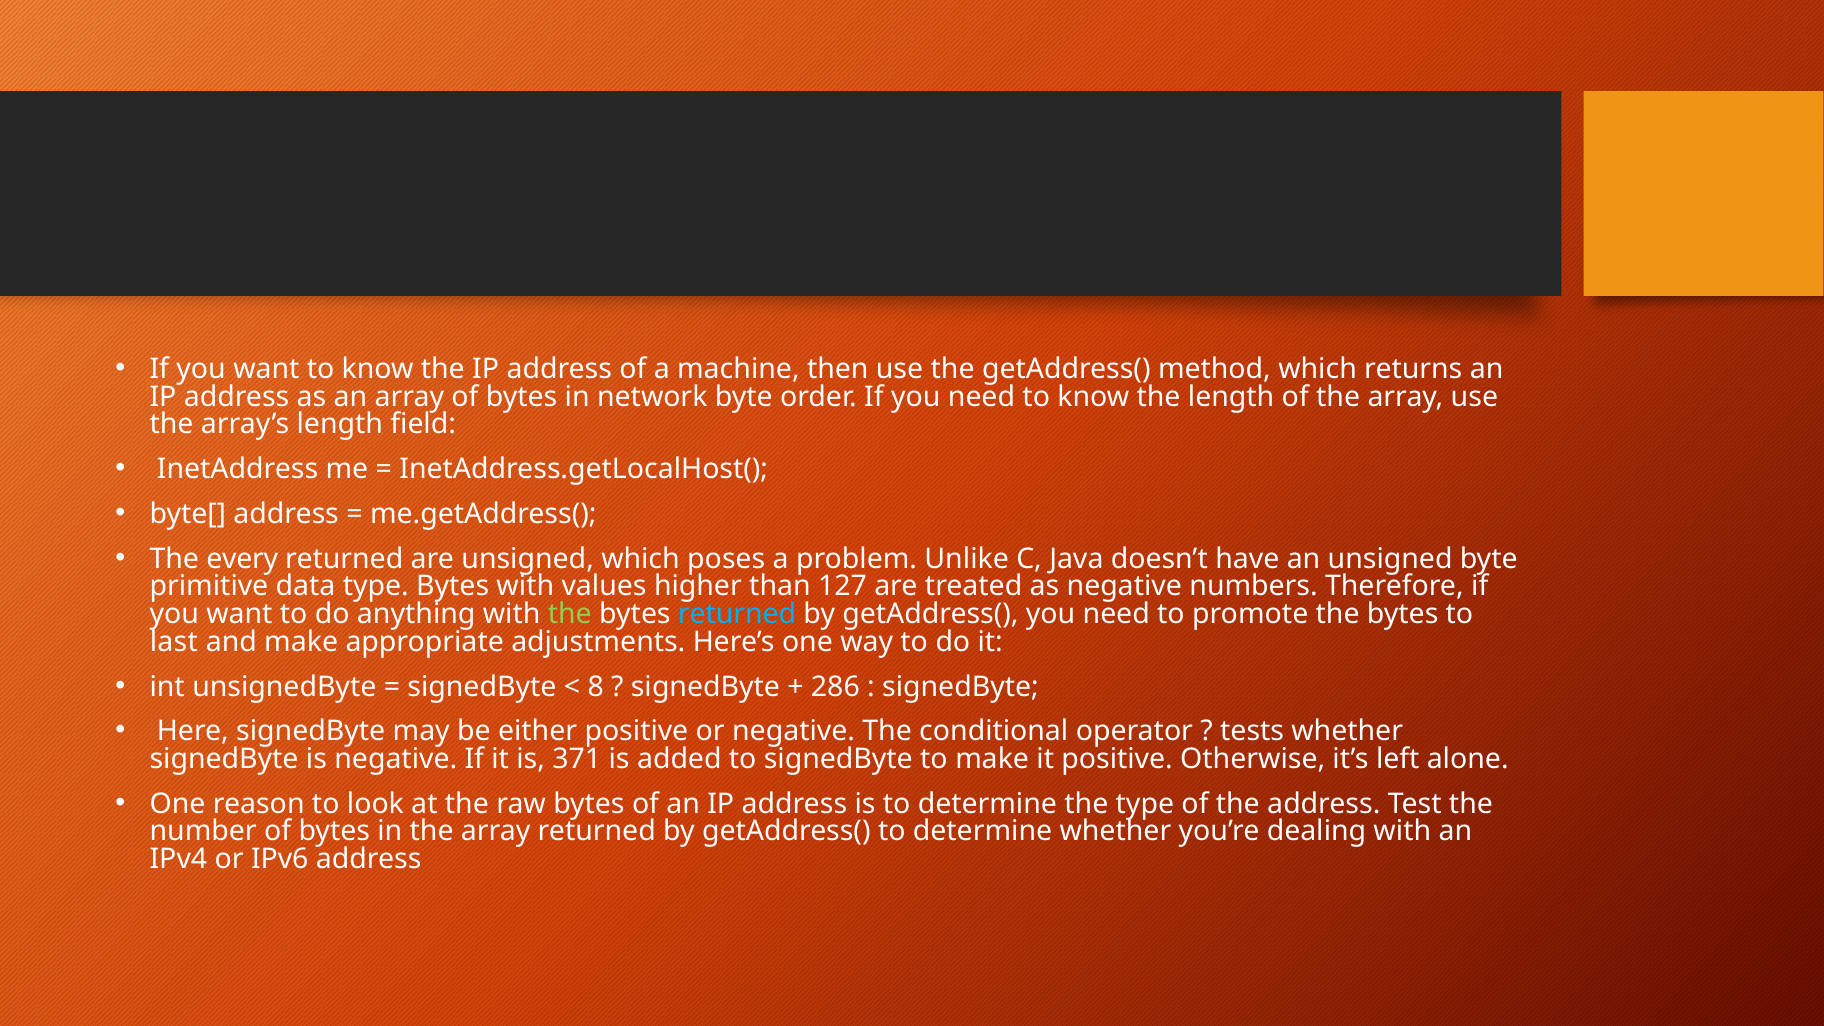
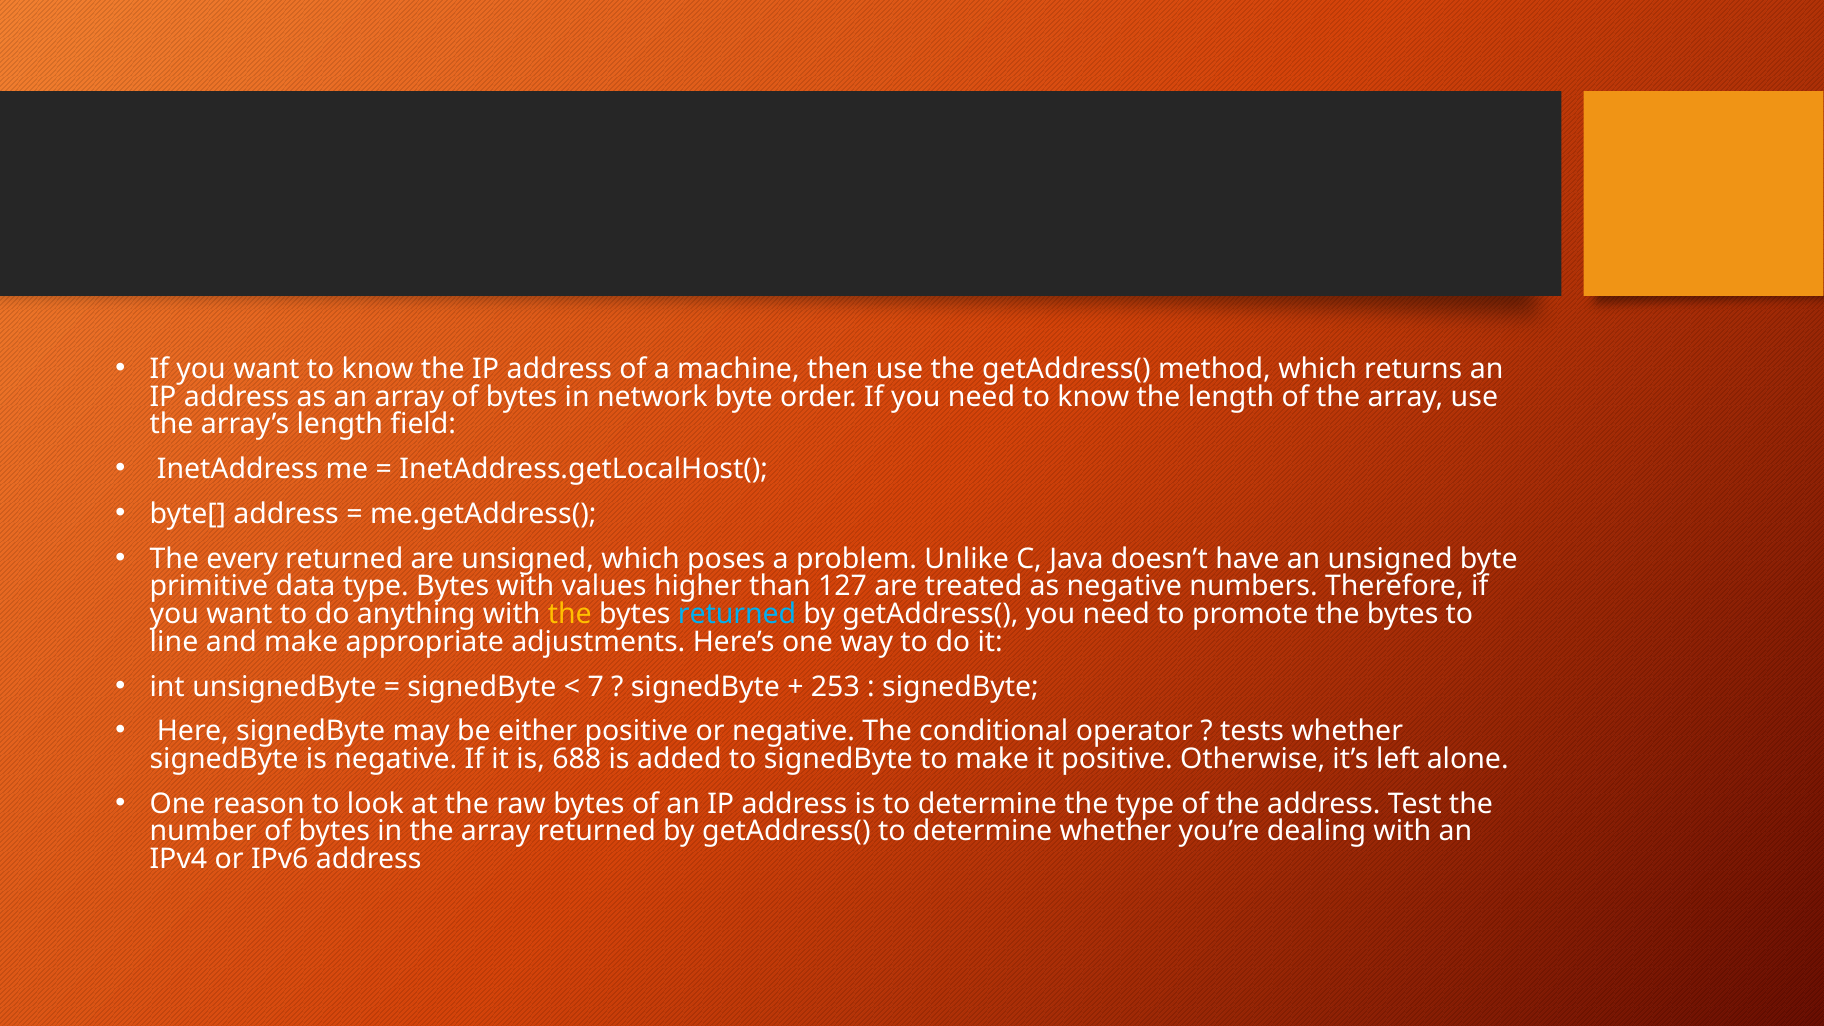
the colour: light green -> yellow (570, 614)
last: last -> line (174, 642)
8: 8 -> 7 (596, 687)
286: 286 -> 253 (835, 687)
371: 371 -> 688 (577, 759)
